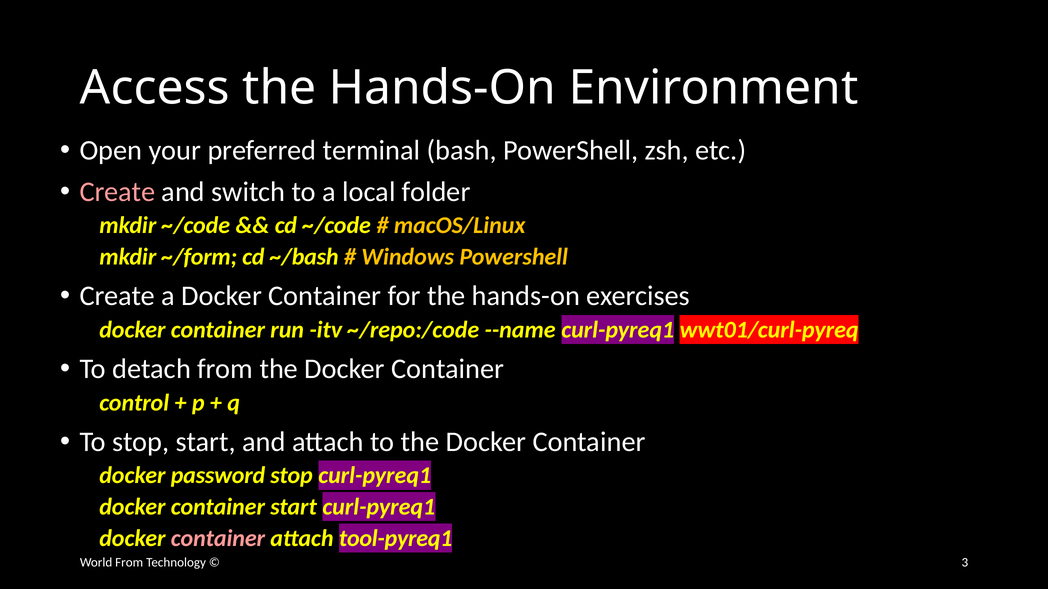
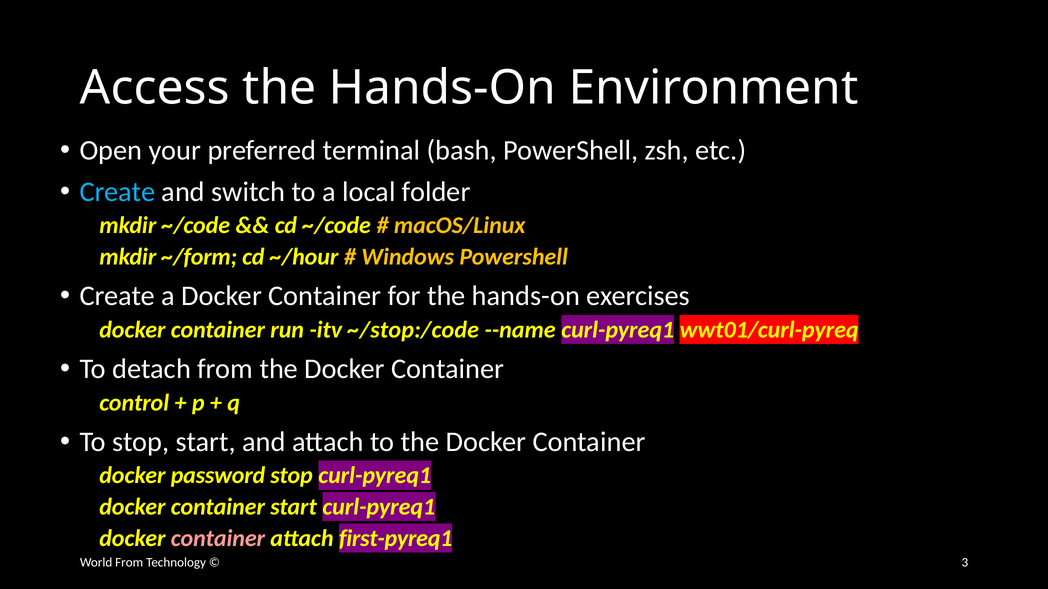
Create colour: pink -> light blue (117, 192)
~/bash: ~/bash -> ~/hour (304, 257)
~/repo:/code: ~/repo:/code -> ~/stop:/code (413, 330)
tool-pyreq1: tool-pyreq1 -> first-pyreq1 (396, 539)
